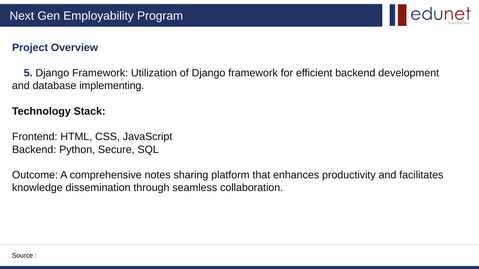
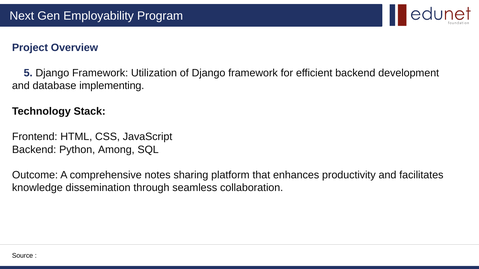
Secure: Secure -> Among (116, 150)
